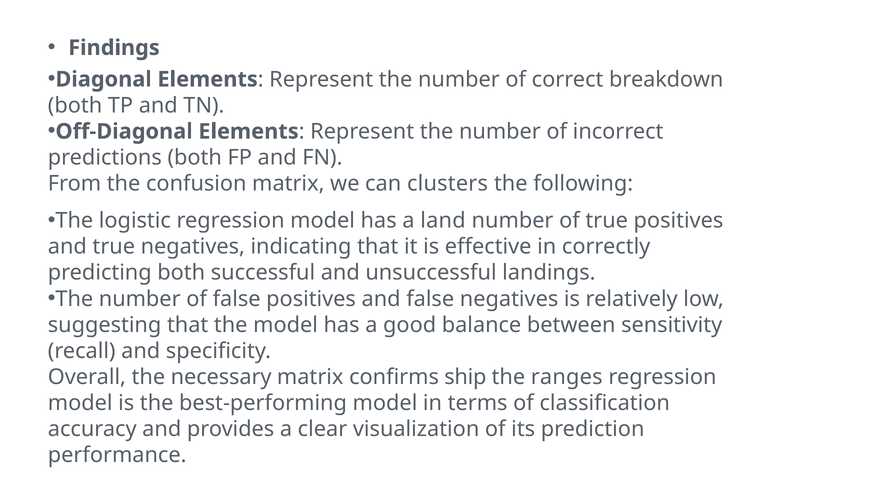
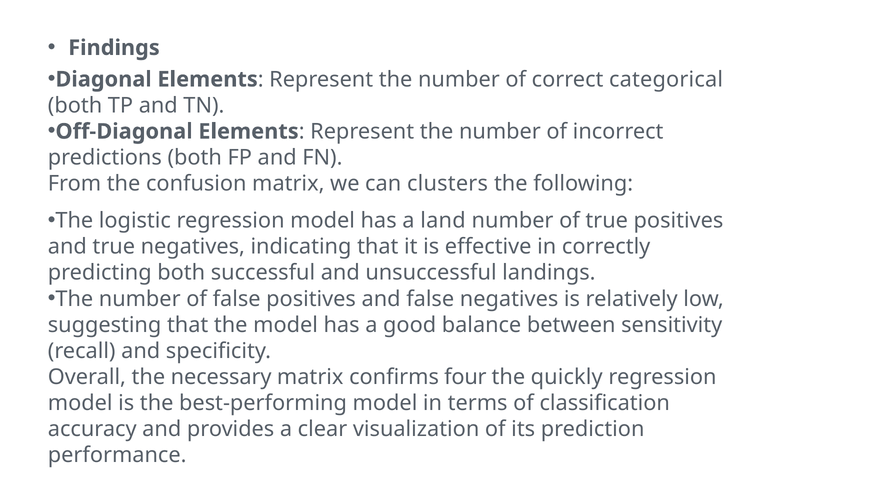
breakdown: breakdown -> categorical (666, 79)
ship: ship -> four (465, 377)
ranges: ranges -> quickly (567, 377)
